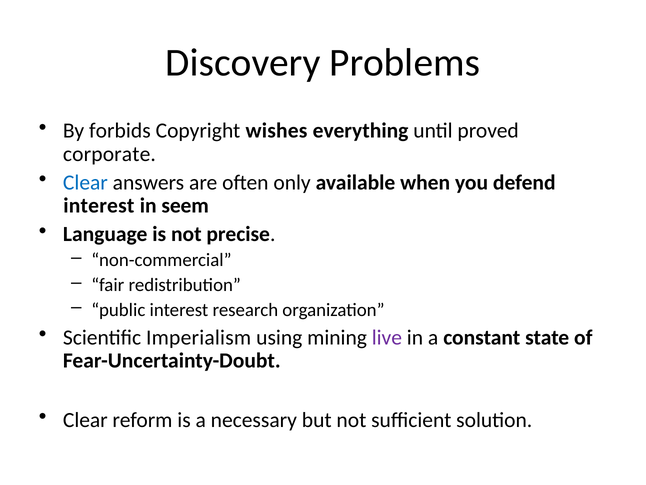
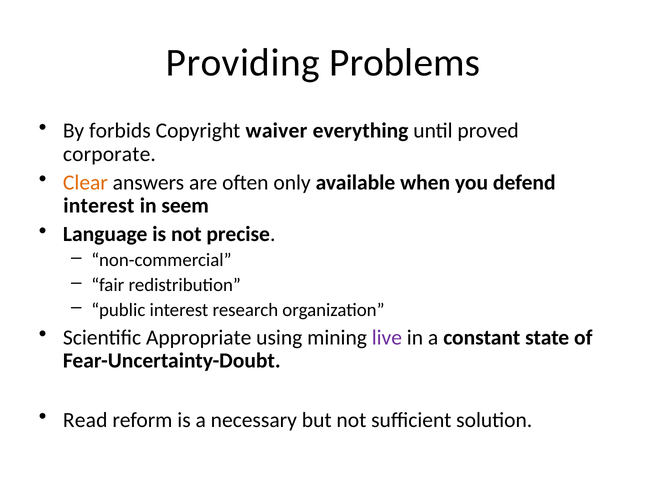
Discovery: Discovery -> Providing (243, 63)
wishes: wishes -> waiver (276, 131)
Clear colour: blue -> orange (85, 182)
Imperialism: Imperialism -> Appropriate (199, 337)
Clear: Clear -> Read (85, 420)
